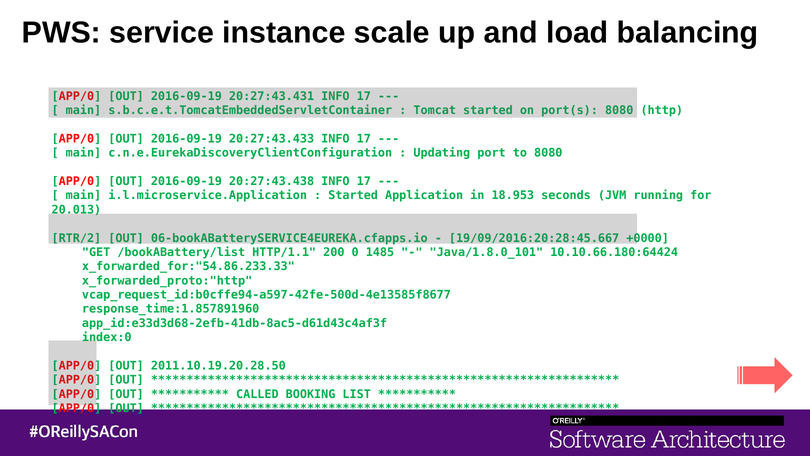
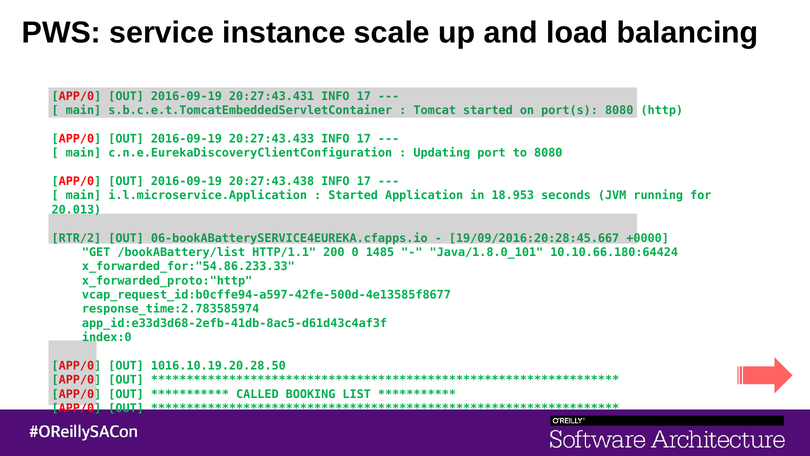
response_time:1.857891960: response_time:1.857891960 -> response_time:2.783585974 (171, 309)
2011.10.19.20.28.50: 2011.10.19.20.28.50 -> 1016.10.19.20.28.50 (218, 366)
